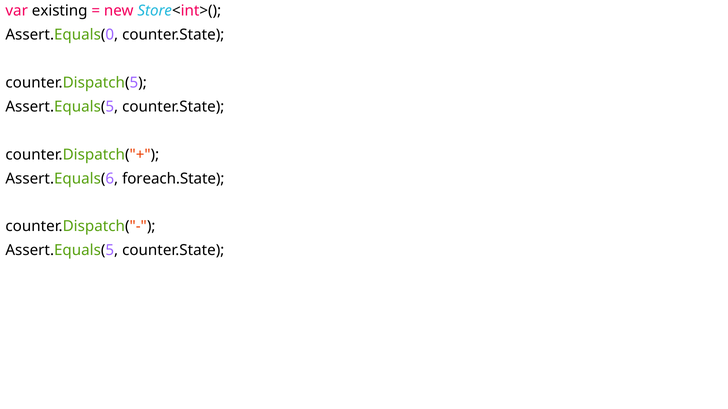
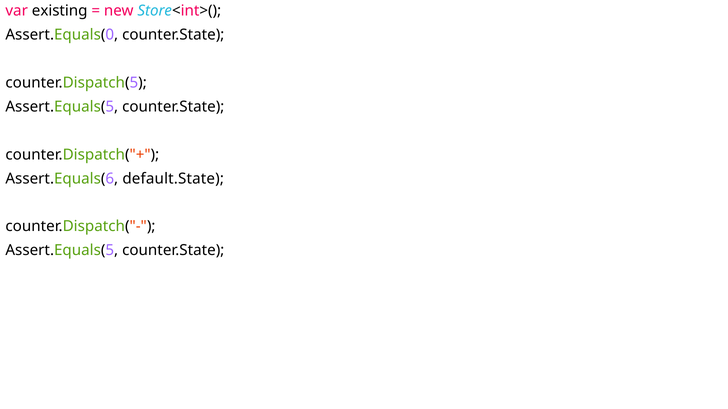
foreach.State: foreach.State -> default.State (173, 179)
